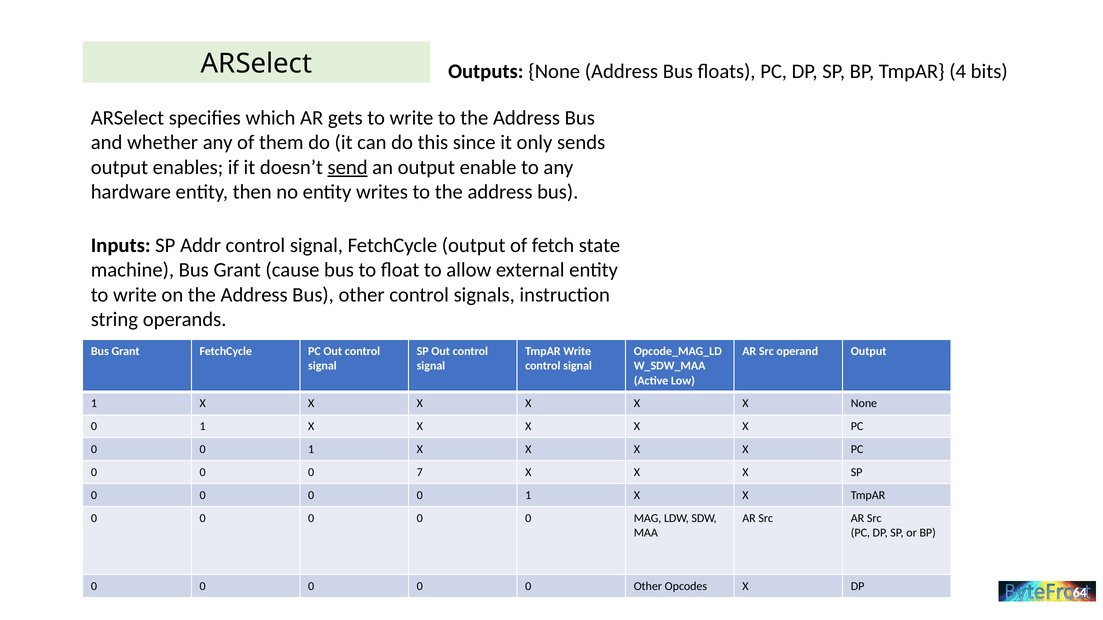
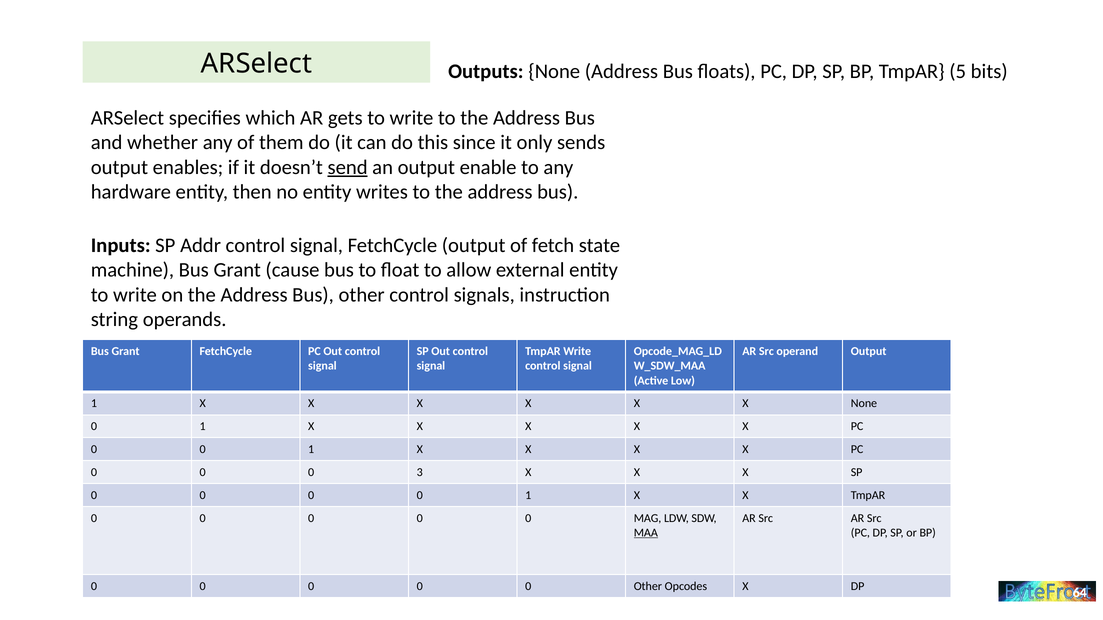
4: 4 -> 5 (958, 72)
7: 7 -> 3 (420, 473)
MAA underline: none -> present (646, 533)
